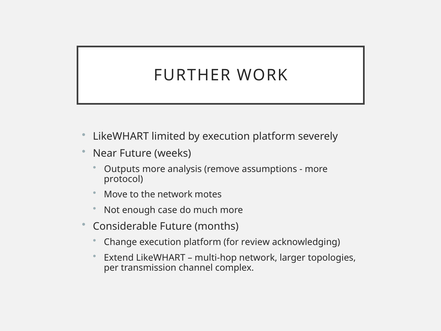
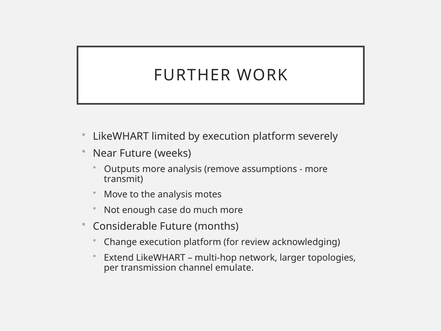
protocol: protocol -> transmit (123, 179)
the network: network -> analysis (175, 194)
complex: complex -> emulate (235, 267)
